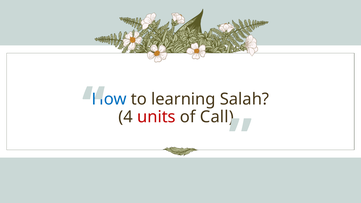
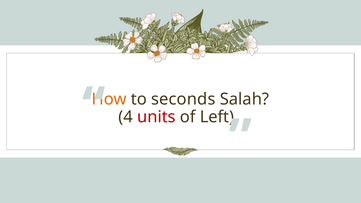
How colour: blue -> orange (109, 99)
learning: learning -> seconds (183, 99)
Call: Call -> Left (217, 117)
